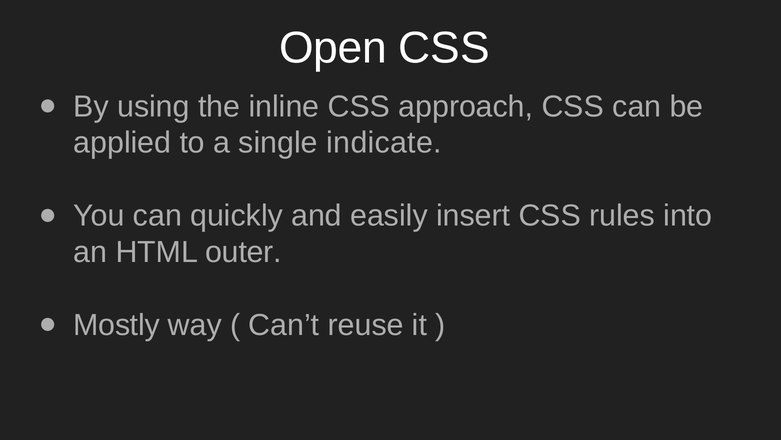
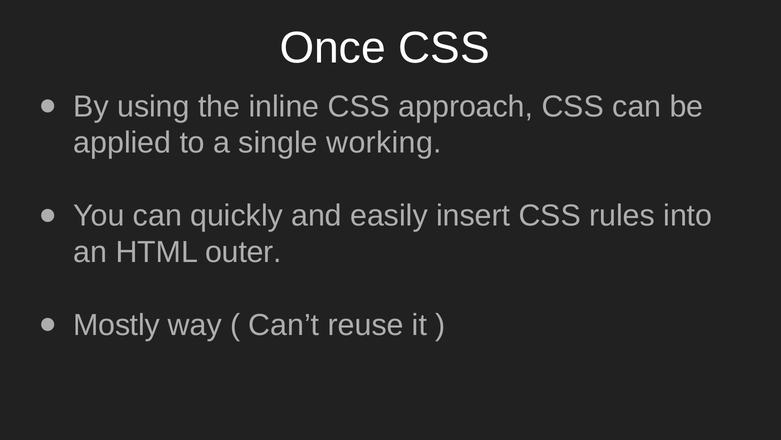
Open: Open -> Once (333, 48)
indicate: indicate -> working (384, 143)
